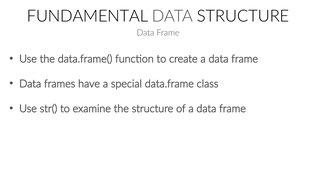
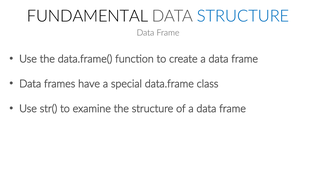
STRUCTURE colour: black -> blue (243, 16)
